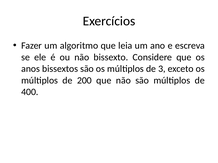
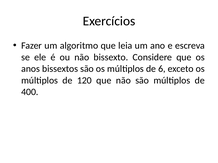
3: 3 -> 6 (162, 69)
200: 200 -> 120 (84, 81)
